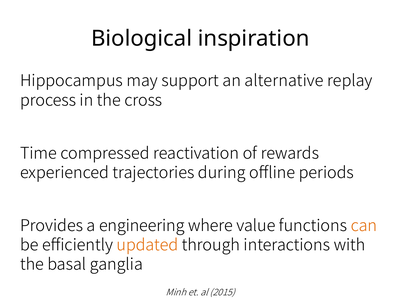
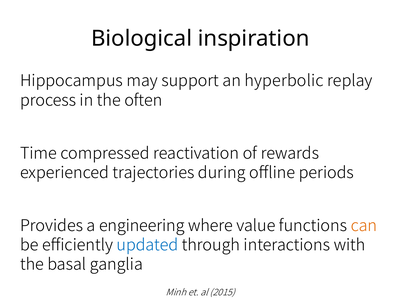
alternative: alternative -> hyperbolic (284, 81)
cross: cross -> often (143, 101)
updated colour: orange -> blue (147, 246)
